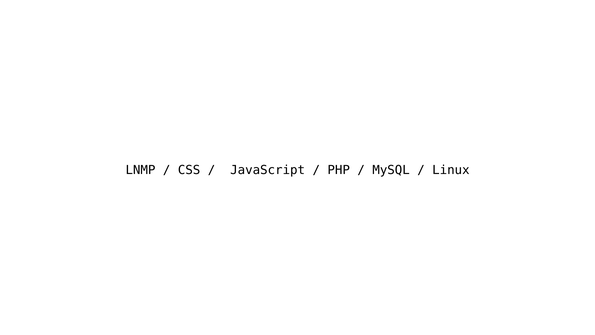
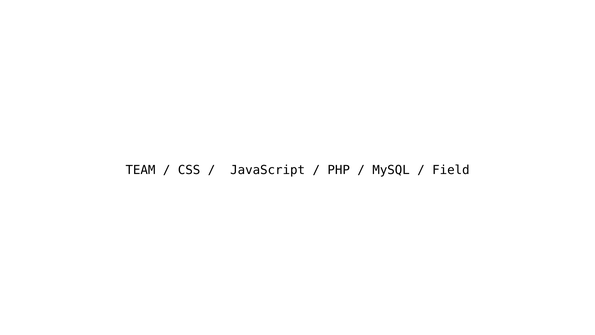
LNMP: LNMP -> TEAM (140, 170)
Linux: Linux -> Field (451, 170)
